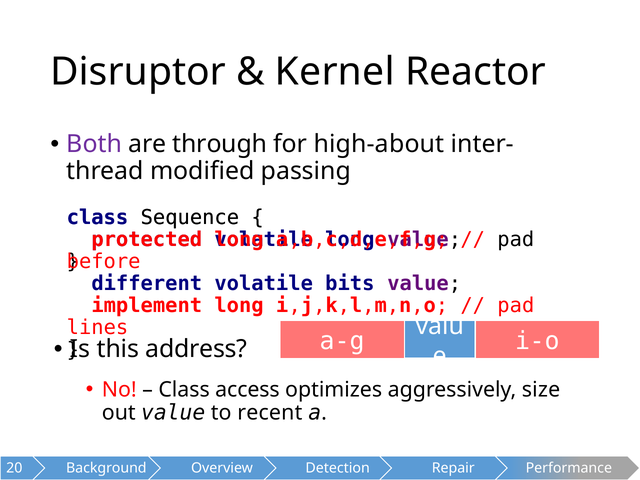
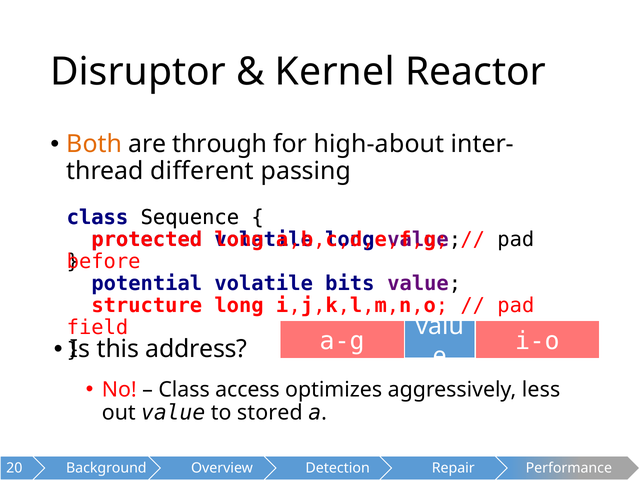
Both colour: purple -> orange (94, 144)
modified: modified -> different (202, 171)
different: different -> potential (147, 284)
implement: implement -> structure (147, 306)
lines: lines -> field (98, 328)
size: size -> less (541, 390)
recent: recent -> stored (270, 413)
